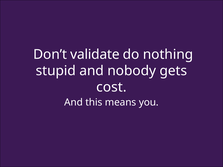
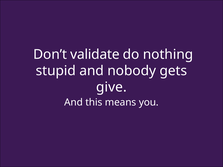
cost: cost -> give (111, 87)
